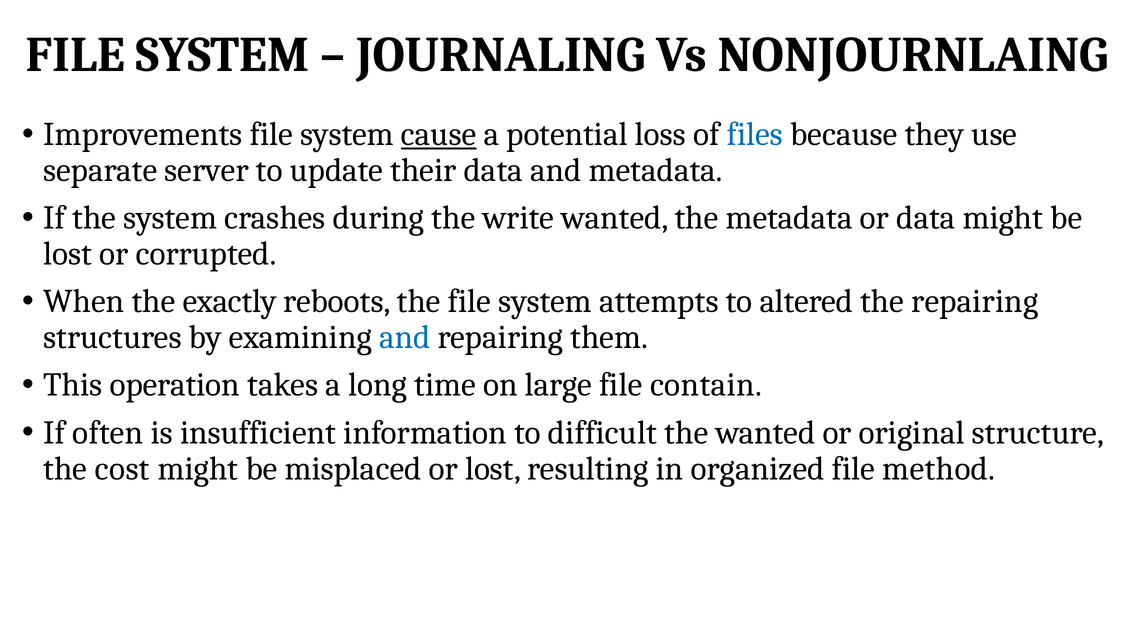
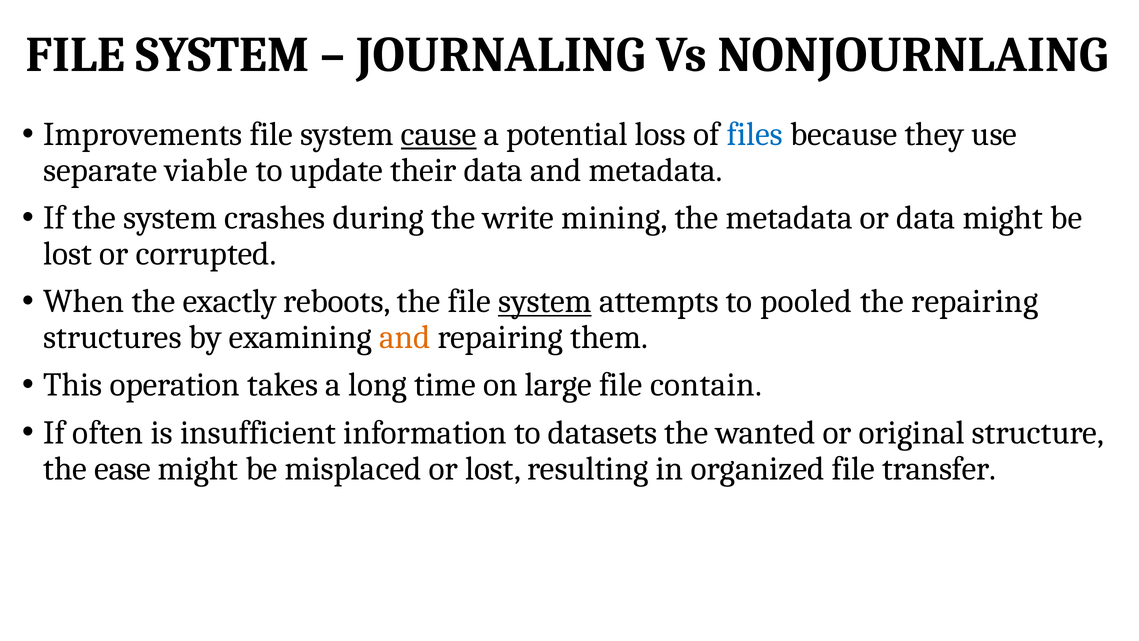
server: server -> viable (206, 170)
write wanted: wanted -> mining (615, 218)
system underline: none -> present (545, 301)
altered: altered -> pooled (806, 301)
and colour: blue -> orange (405, 337)
difficult: difficult -> datasets (603, 433)
cost: cost -> ease (123, 468)
method: method -> transfer (939, 468)
